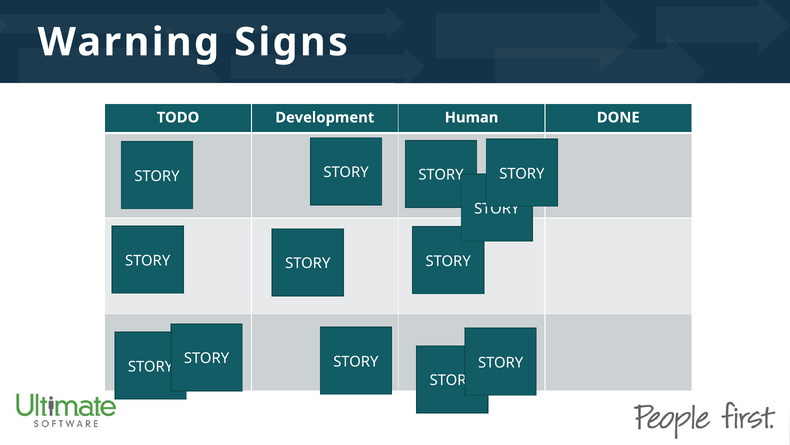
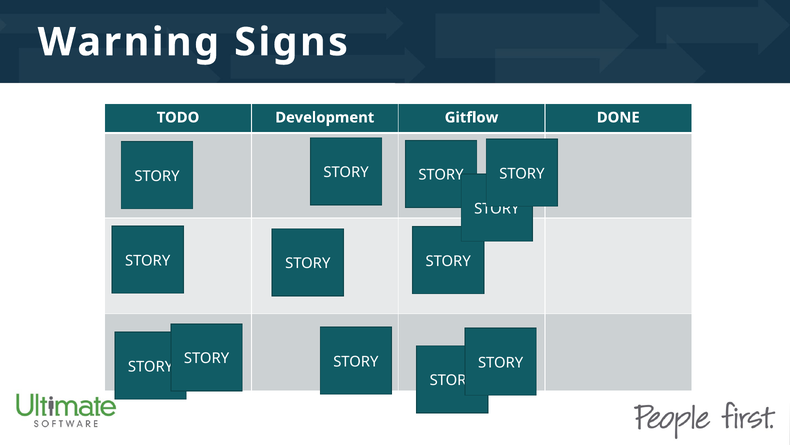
Human: Human -> Gitflow (472, 117)
